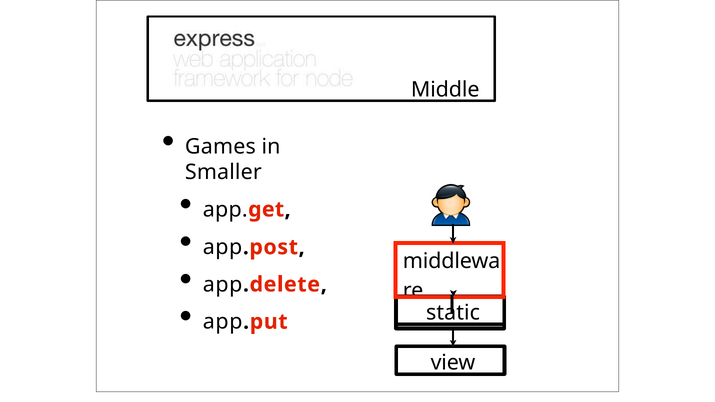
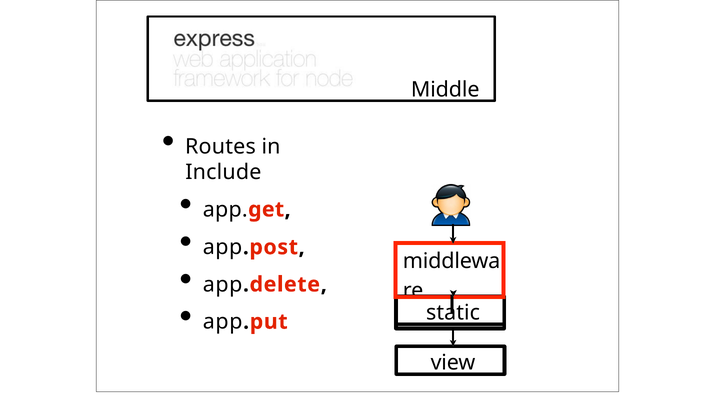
Games: Games -> Routes (220, 147)
Smaller: Smaller -> Include (223, 172)
